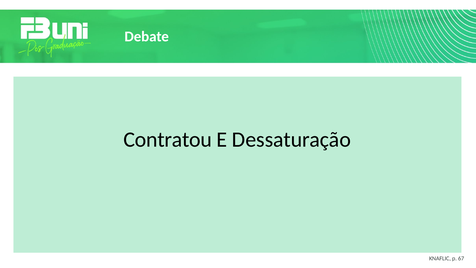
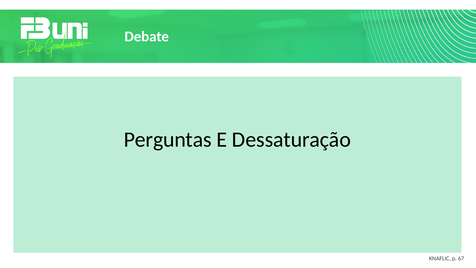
Contratou: Contratou -> Perguntas (168, 140)
